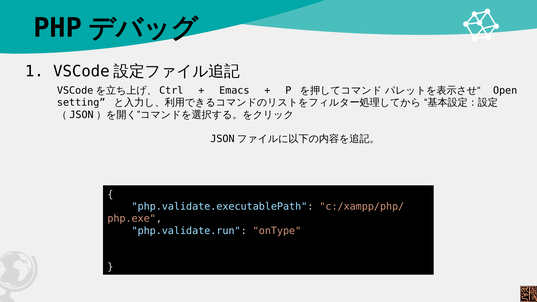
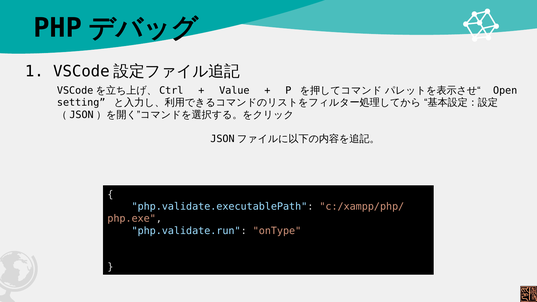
Emacs: Emacs -> Value (234, 91)
